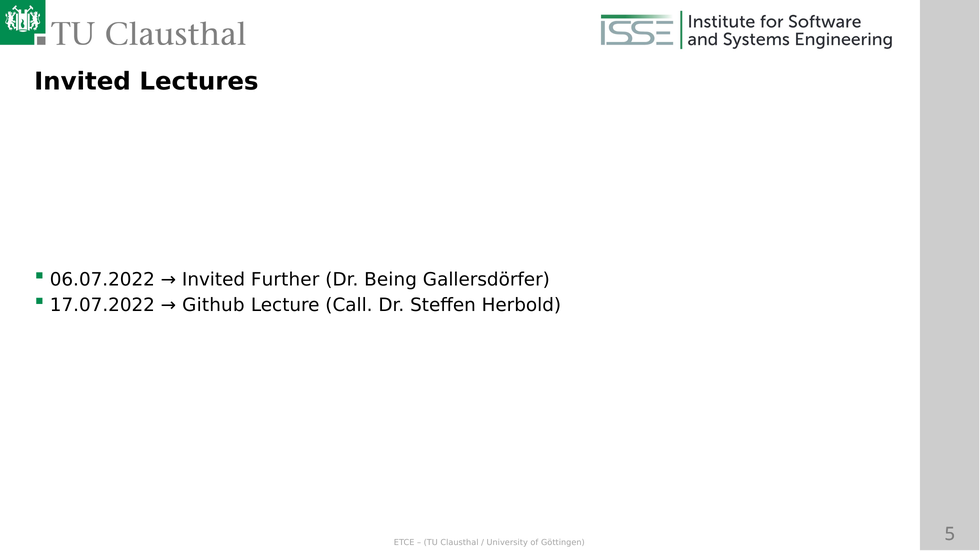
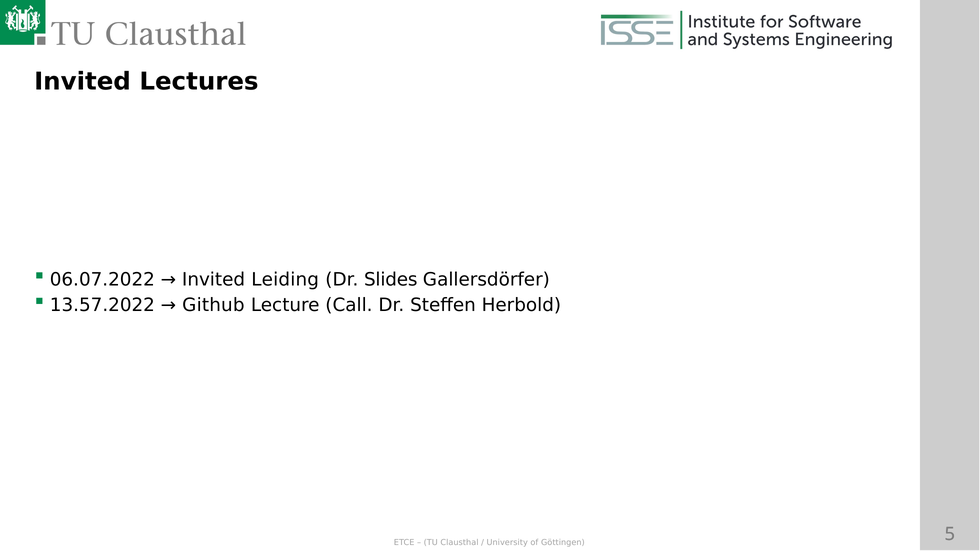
Further: Further -> Leiding (285, 280)
Being: Being -> Slides (391, 280)
17.07.2022: 17.07.2022 -> 13.57.2022 (102, 305)
